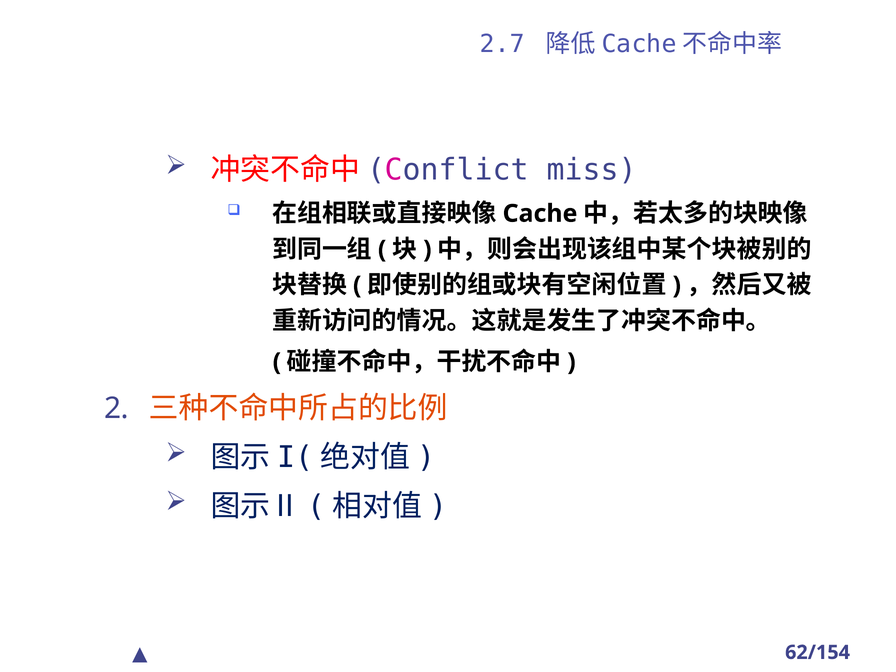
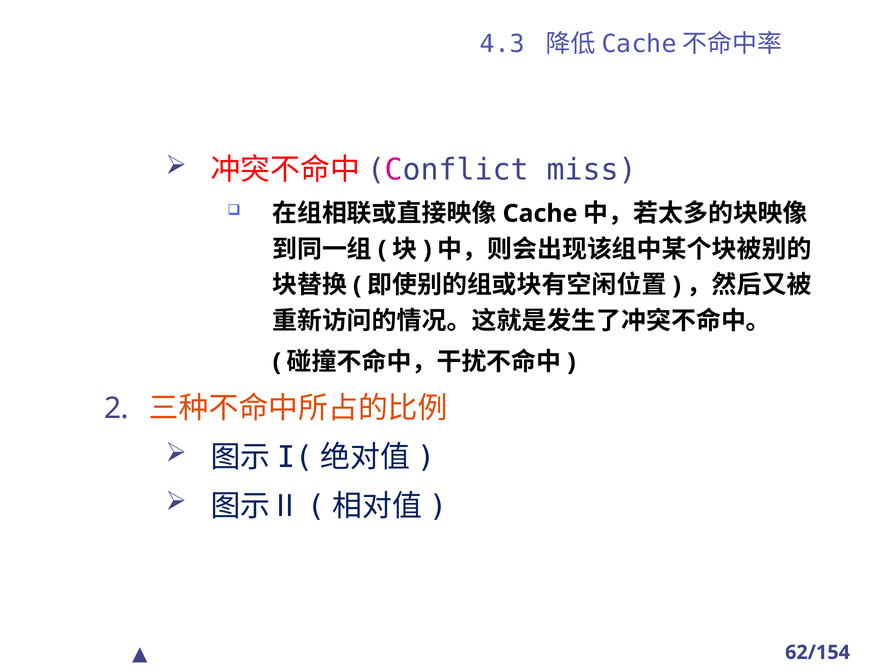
2.7: 2.7 -> 4.3 (502, 44)
